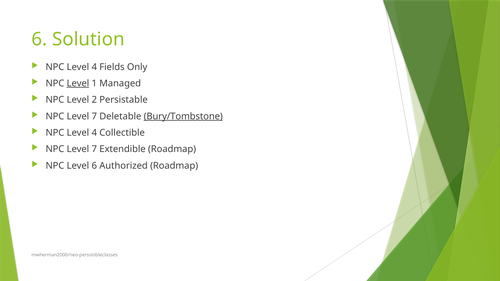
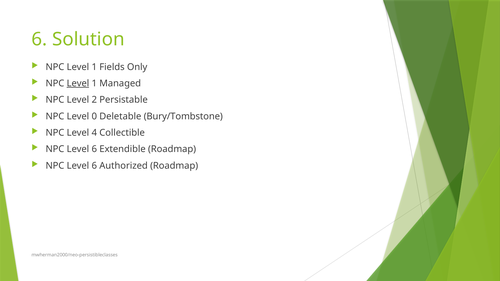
4: 4 -> 1 (94, 67)
7: 7 -> 0 (94, 116)
Bury/Tombstone underline: present -> none (183, 116)
7: 7 -> 6 (94, 149)
